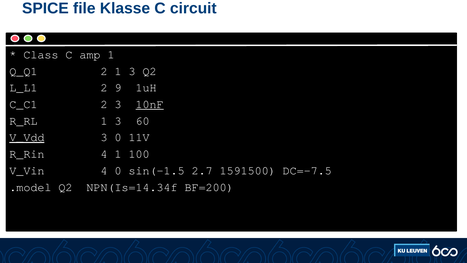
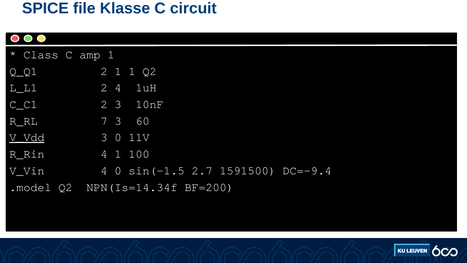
2 1 3: 3 -> 1 (132, 71)
2 9: 9 -> 4 (118, 88)
10nF underline: present -> none (150, 104)
R_RL 1: 1 -> 7 (104, 121)
DC=-7.5: DC=-7.5 -> DC=-9.4 (307, 170)
